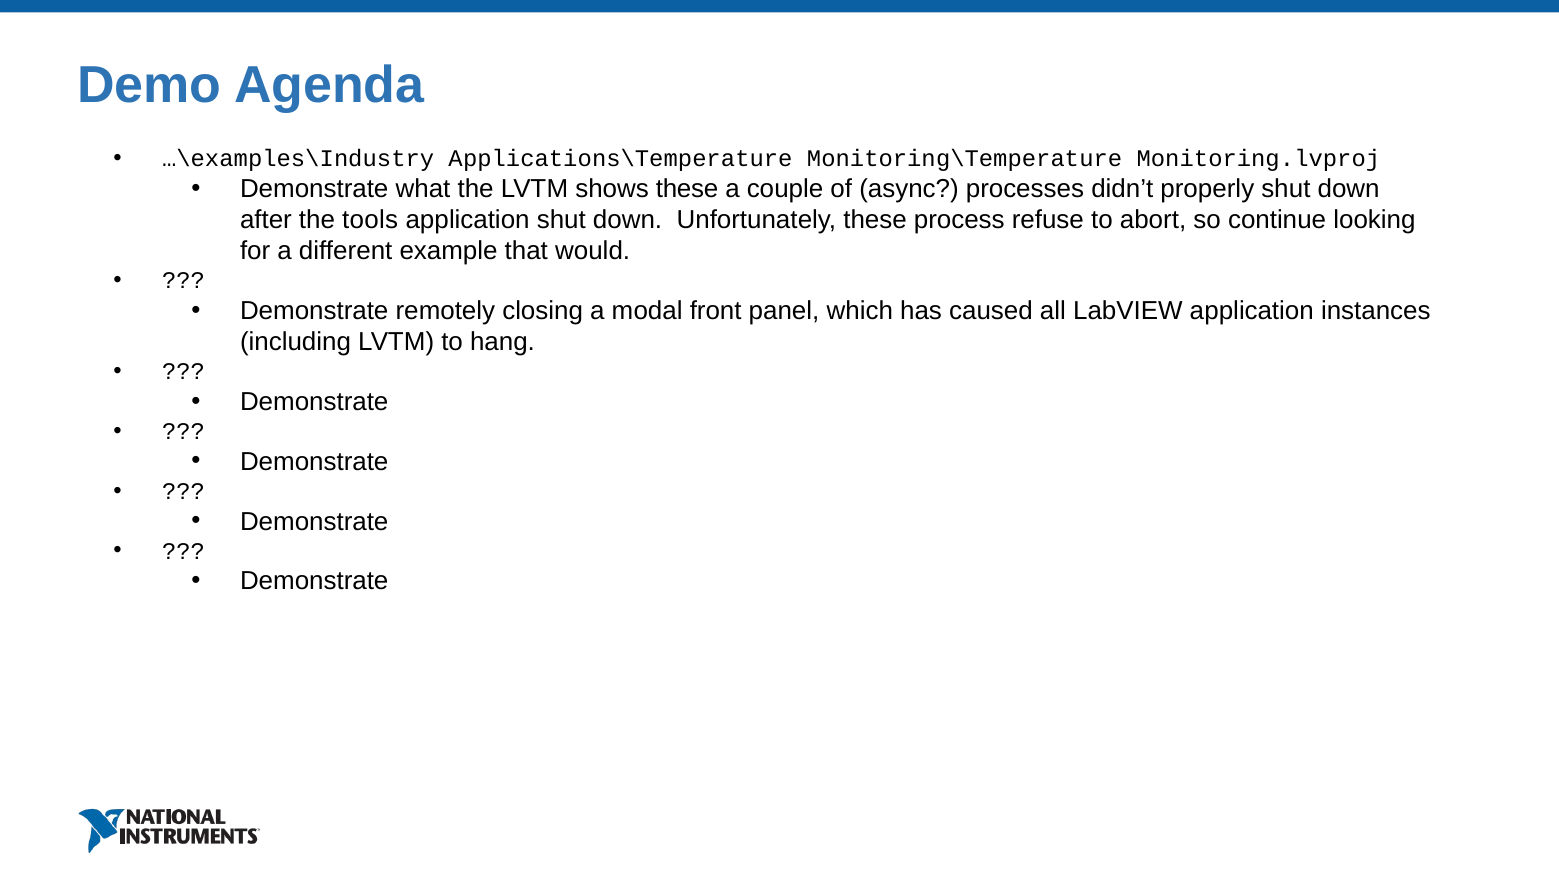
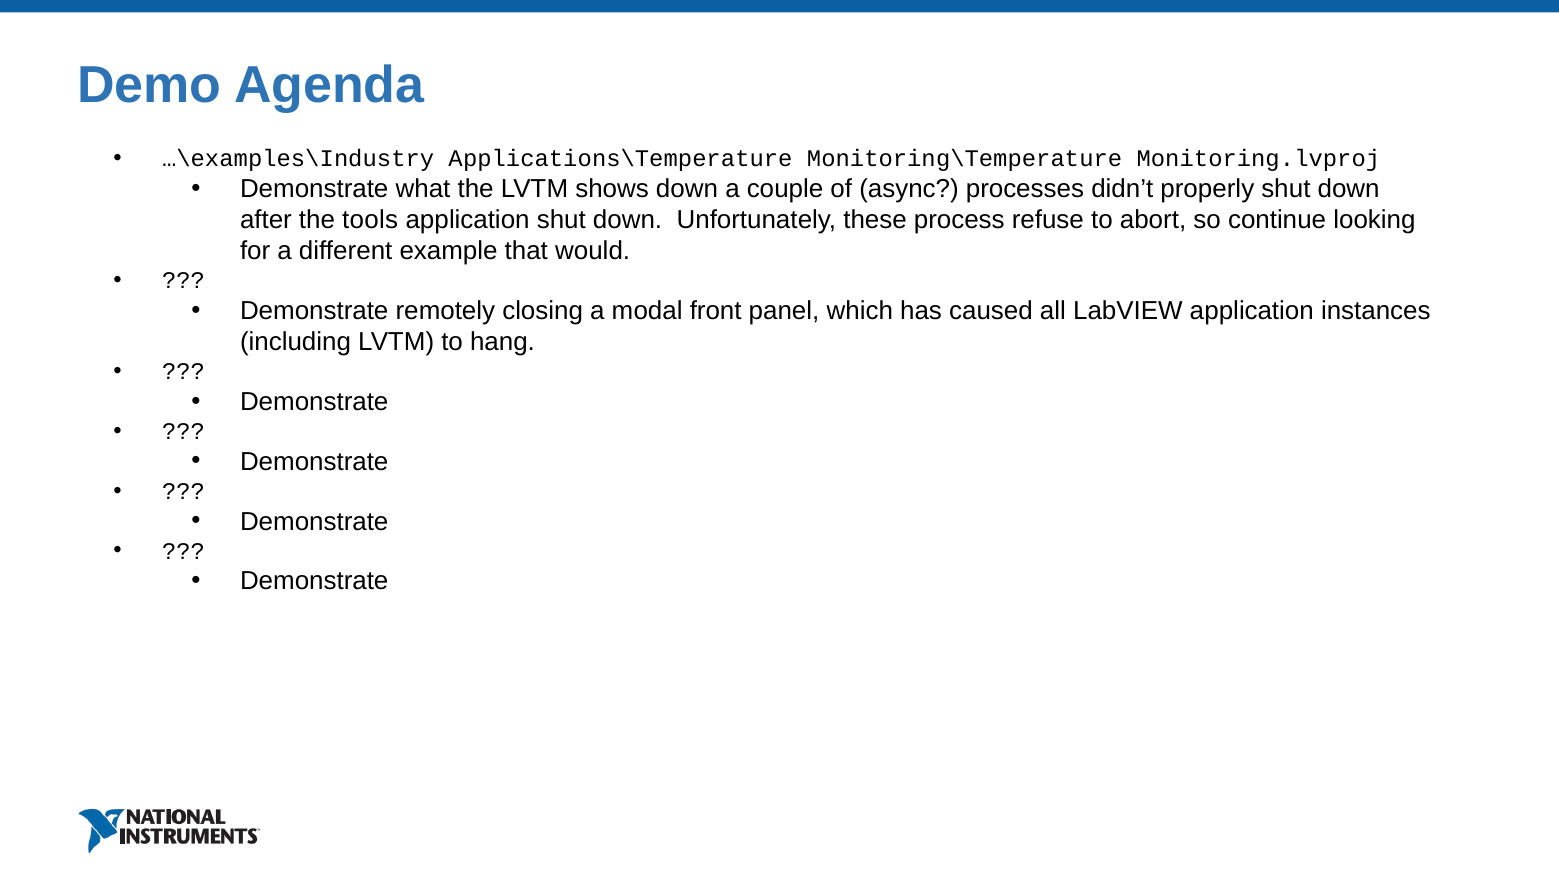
shows these: these -> down (687, 189)
